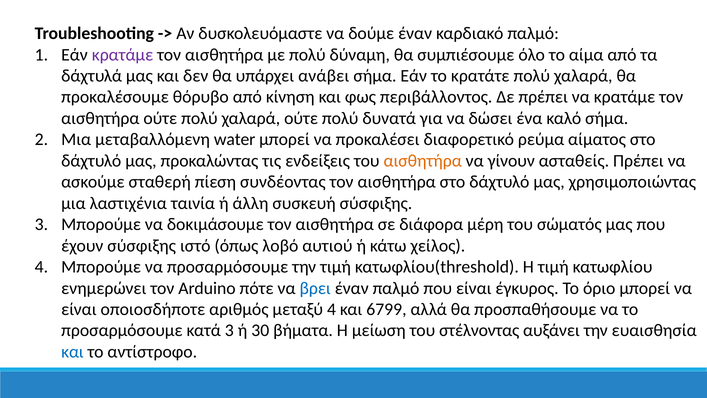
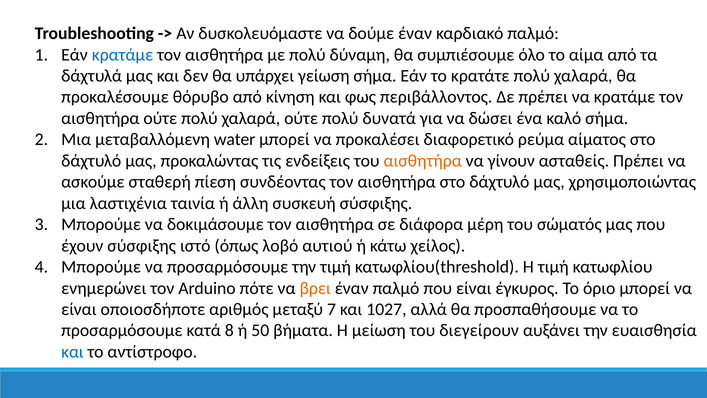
κρατάμε colour: purple -> blue (122, 55)
ανάβει: ανάβει -> γείωση (324, 76)
βρει colour: blue -> orange (315, 288)
μεταξύ 4: 4 -> 7 (332, 309)
6799: 6799 -> 1027 (386, 309)
κατά 3: 3 -> 8 (229, 330)
30: 30 -> 50 (260, 330)
στέλνοντας: στέλνοντας -> διεγείρουν (479, 330)
